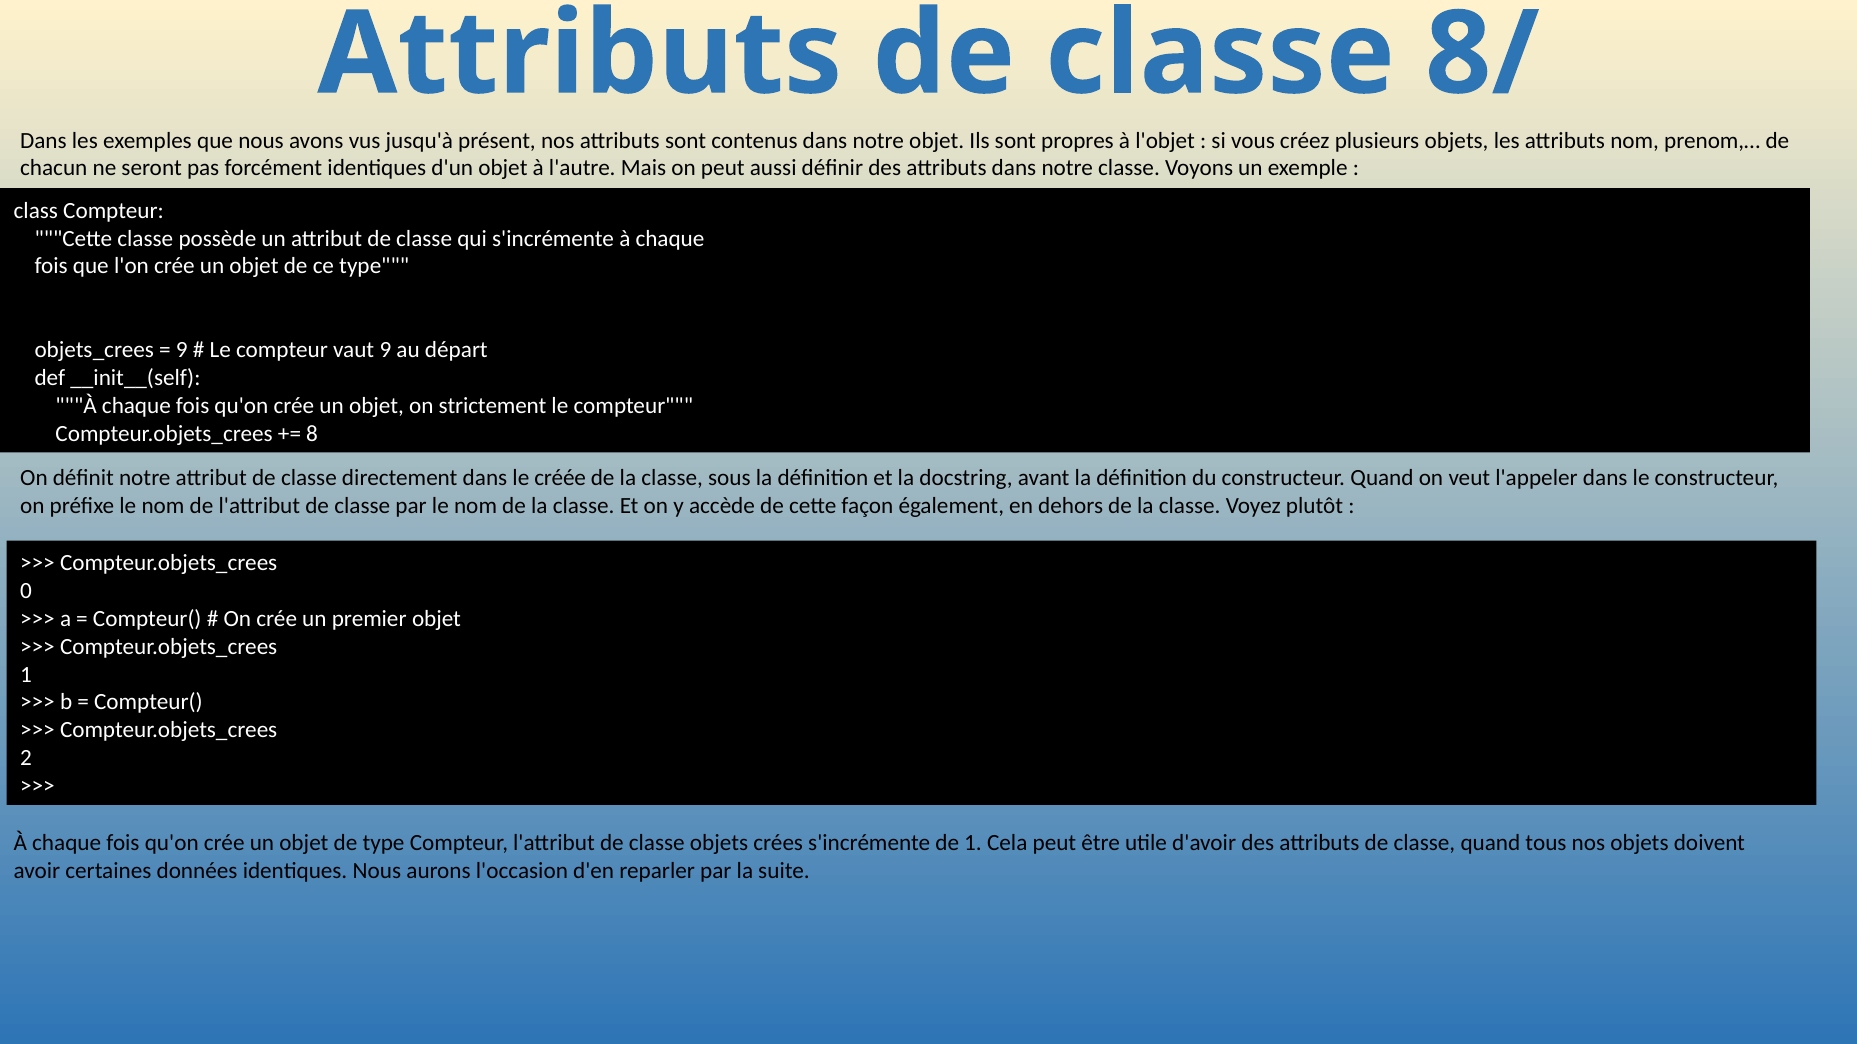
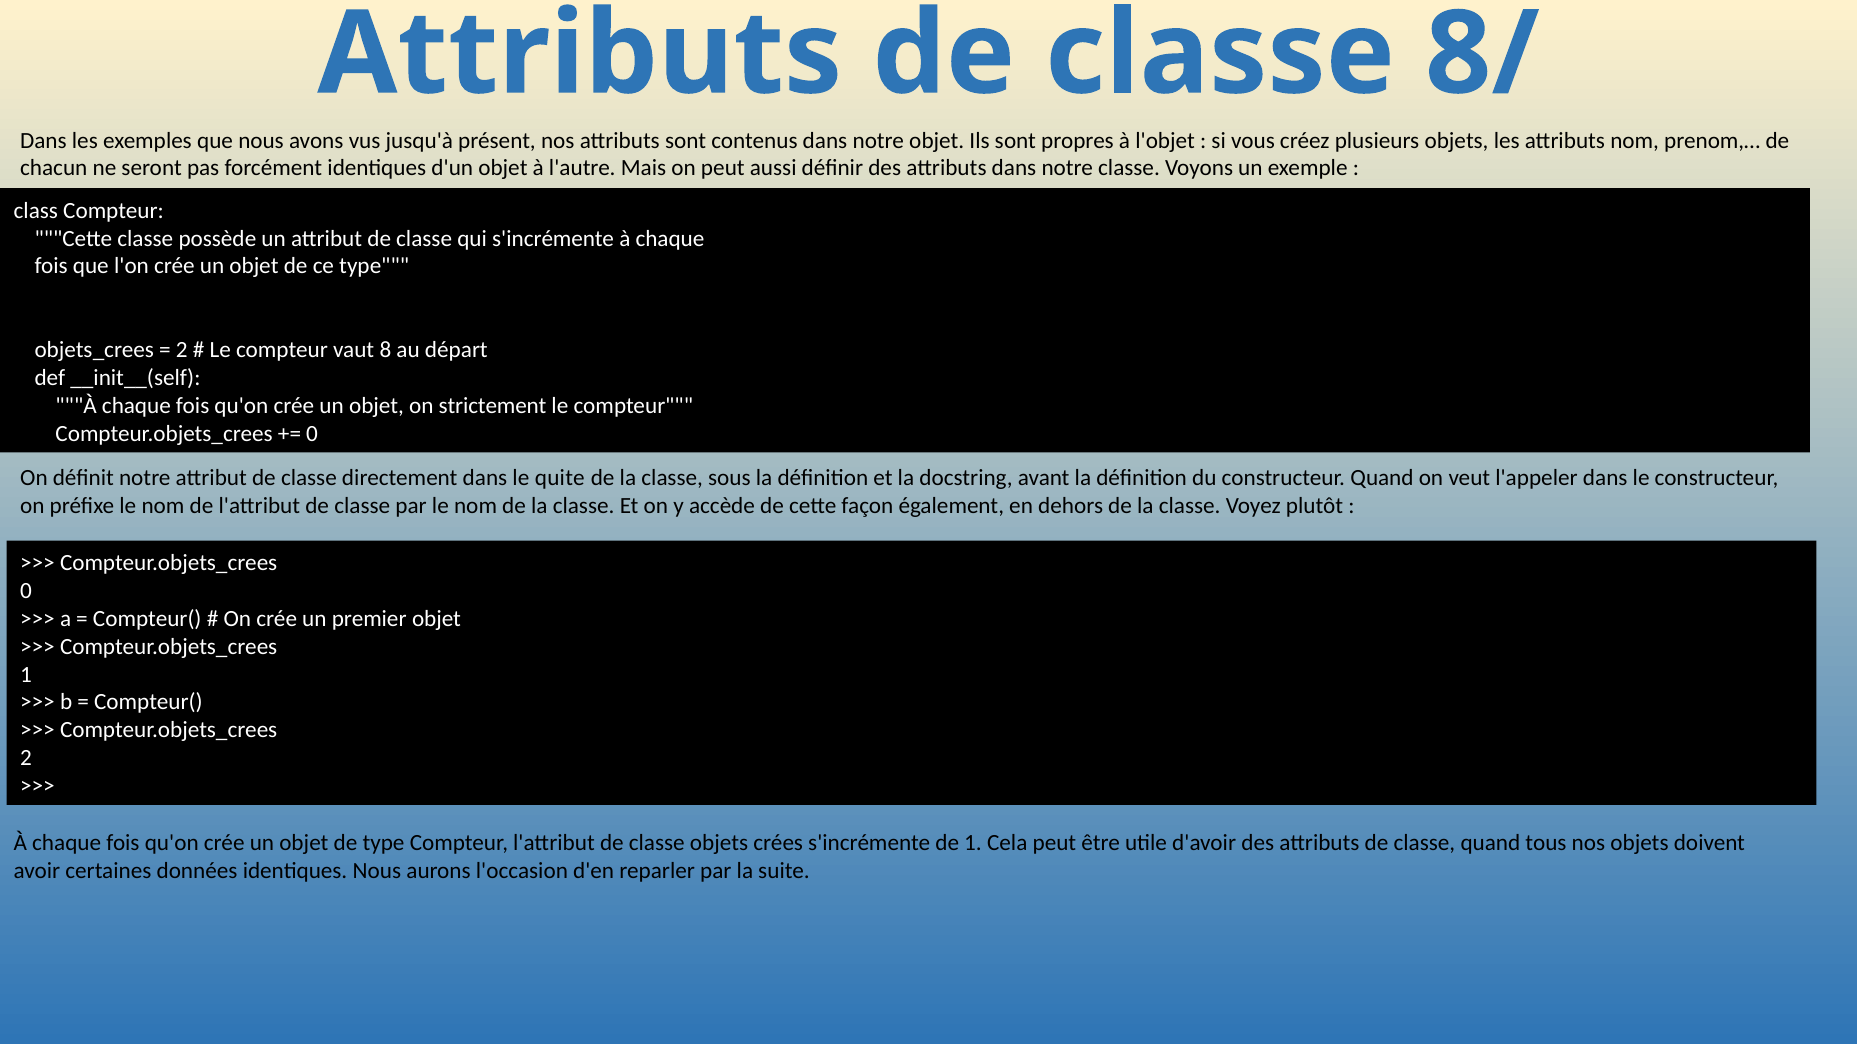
9: 9 -> 2 (182, 350)
vaut 9: 9 -> 8 (385, 350)
8: 8 -> 0 (312, 434)
créée: créée -> quite (560, 478)
